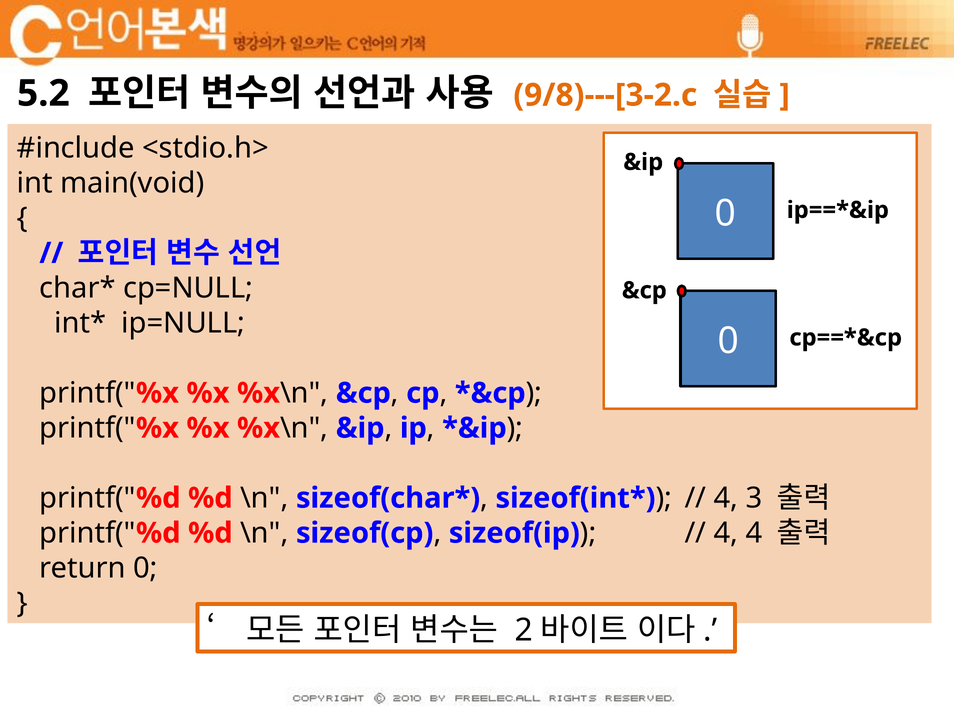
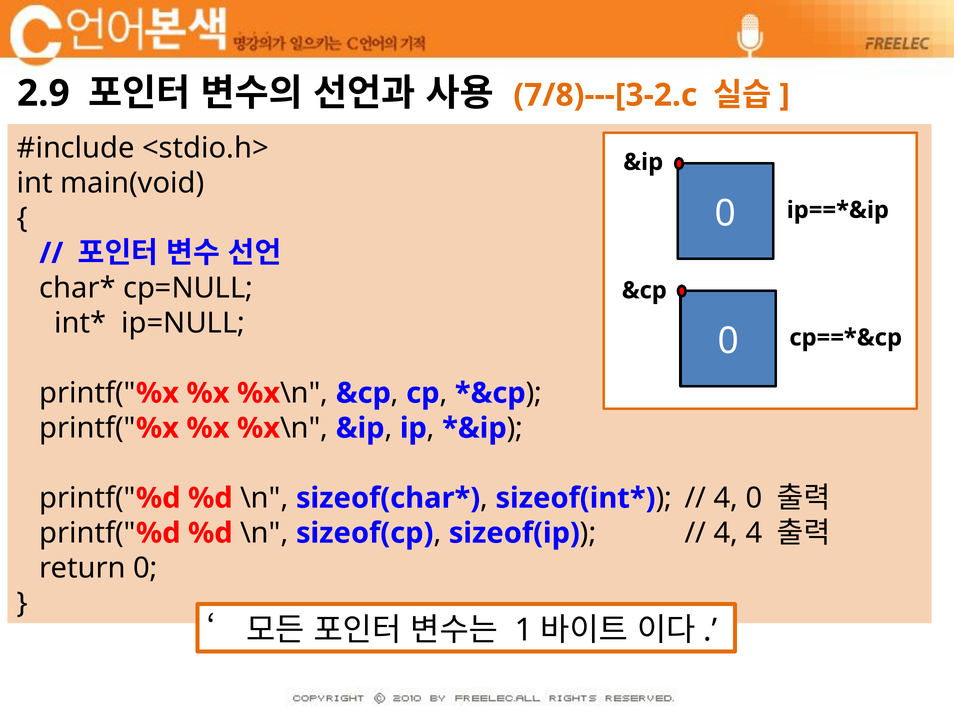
5.2: 5.2 -> 2.9 (43, 93)
9/8)---[3-2.c: 9/8)---[3-2.c -> 7/8)---[3-2.c (605, 95)
4 3: 3 -> 0 (754, 498)
2: 2 -> 1 (524, 630)
